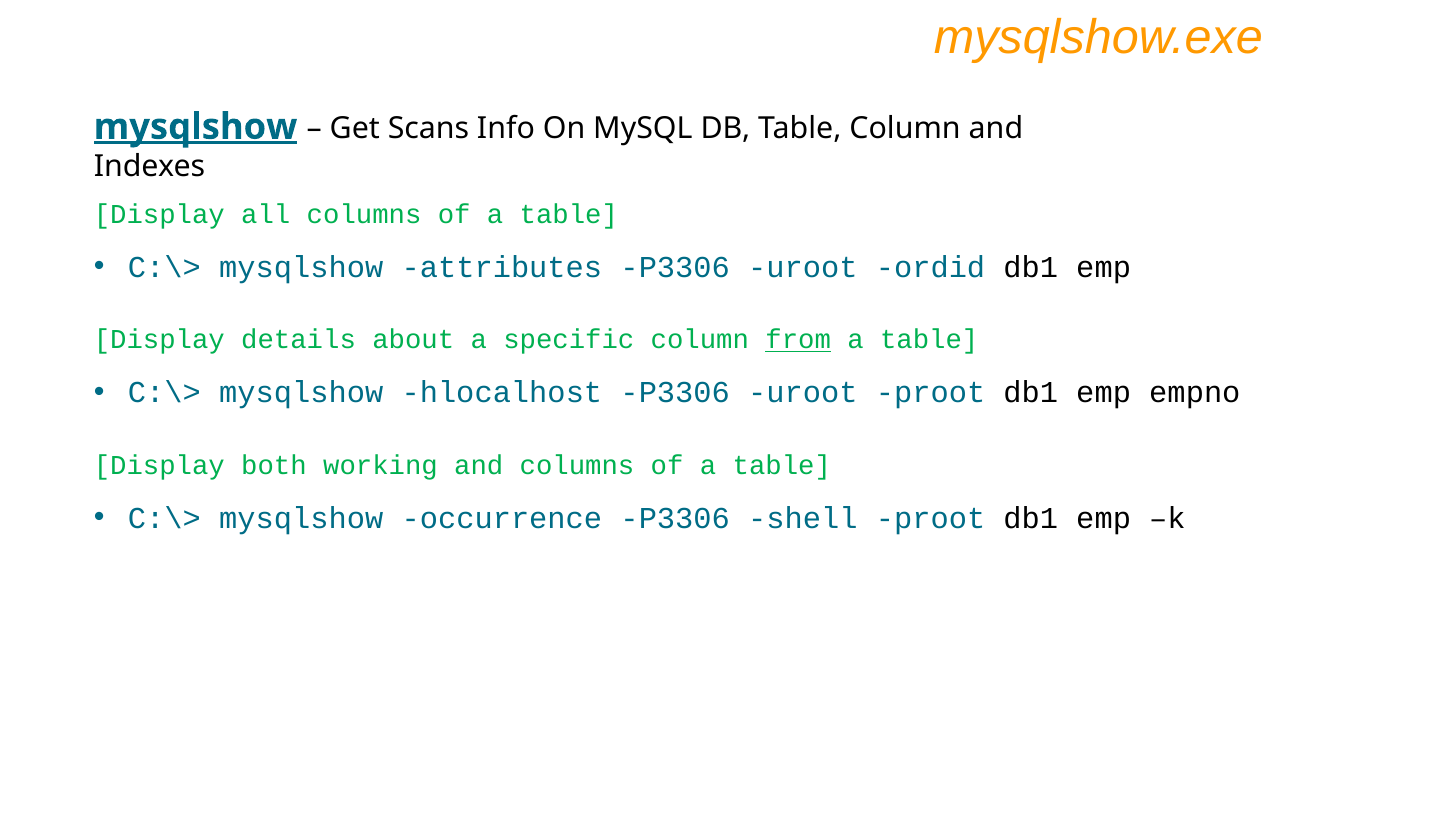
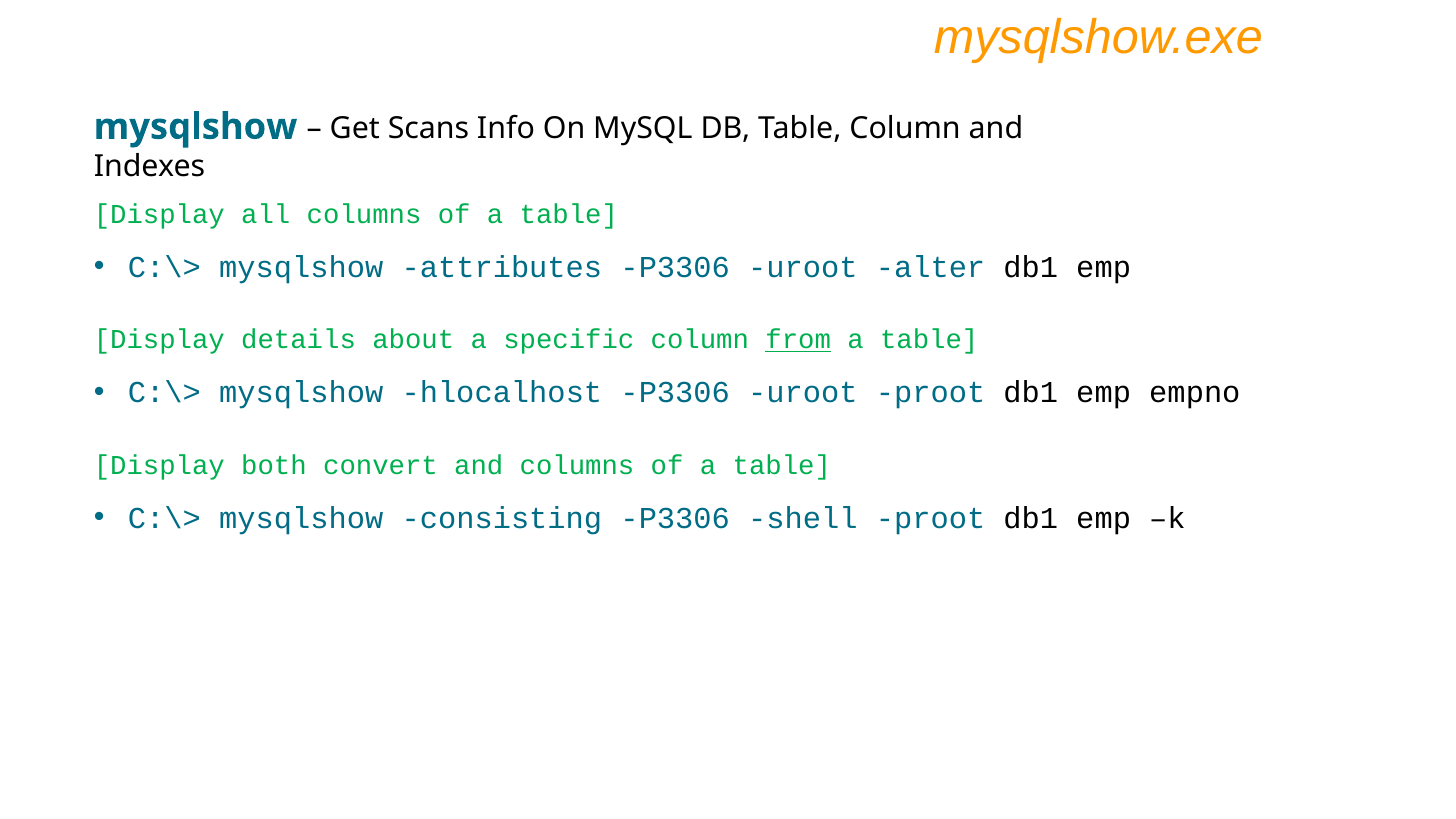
mysqlshow underline: present -> none (196, 127)
ordid: ordid -> alter (931, 267)
working: working -> convert (380, 465)
occurrence: occurrence -> consisting (502, 518)
